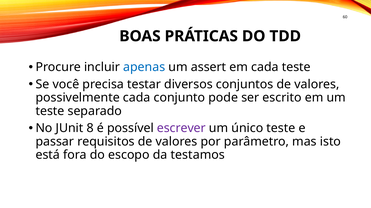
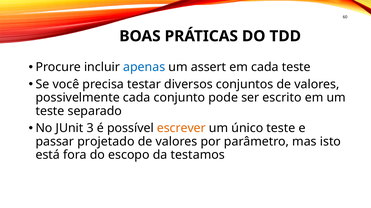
8: 8 -> 3 (90, 129)
escrever colour: purple -> orange (181, 129)
requisitos: requisitos -> projetado (106, 142)
